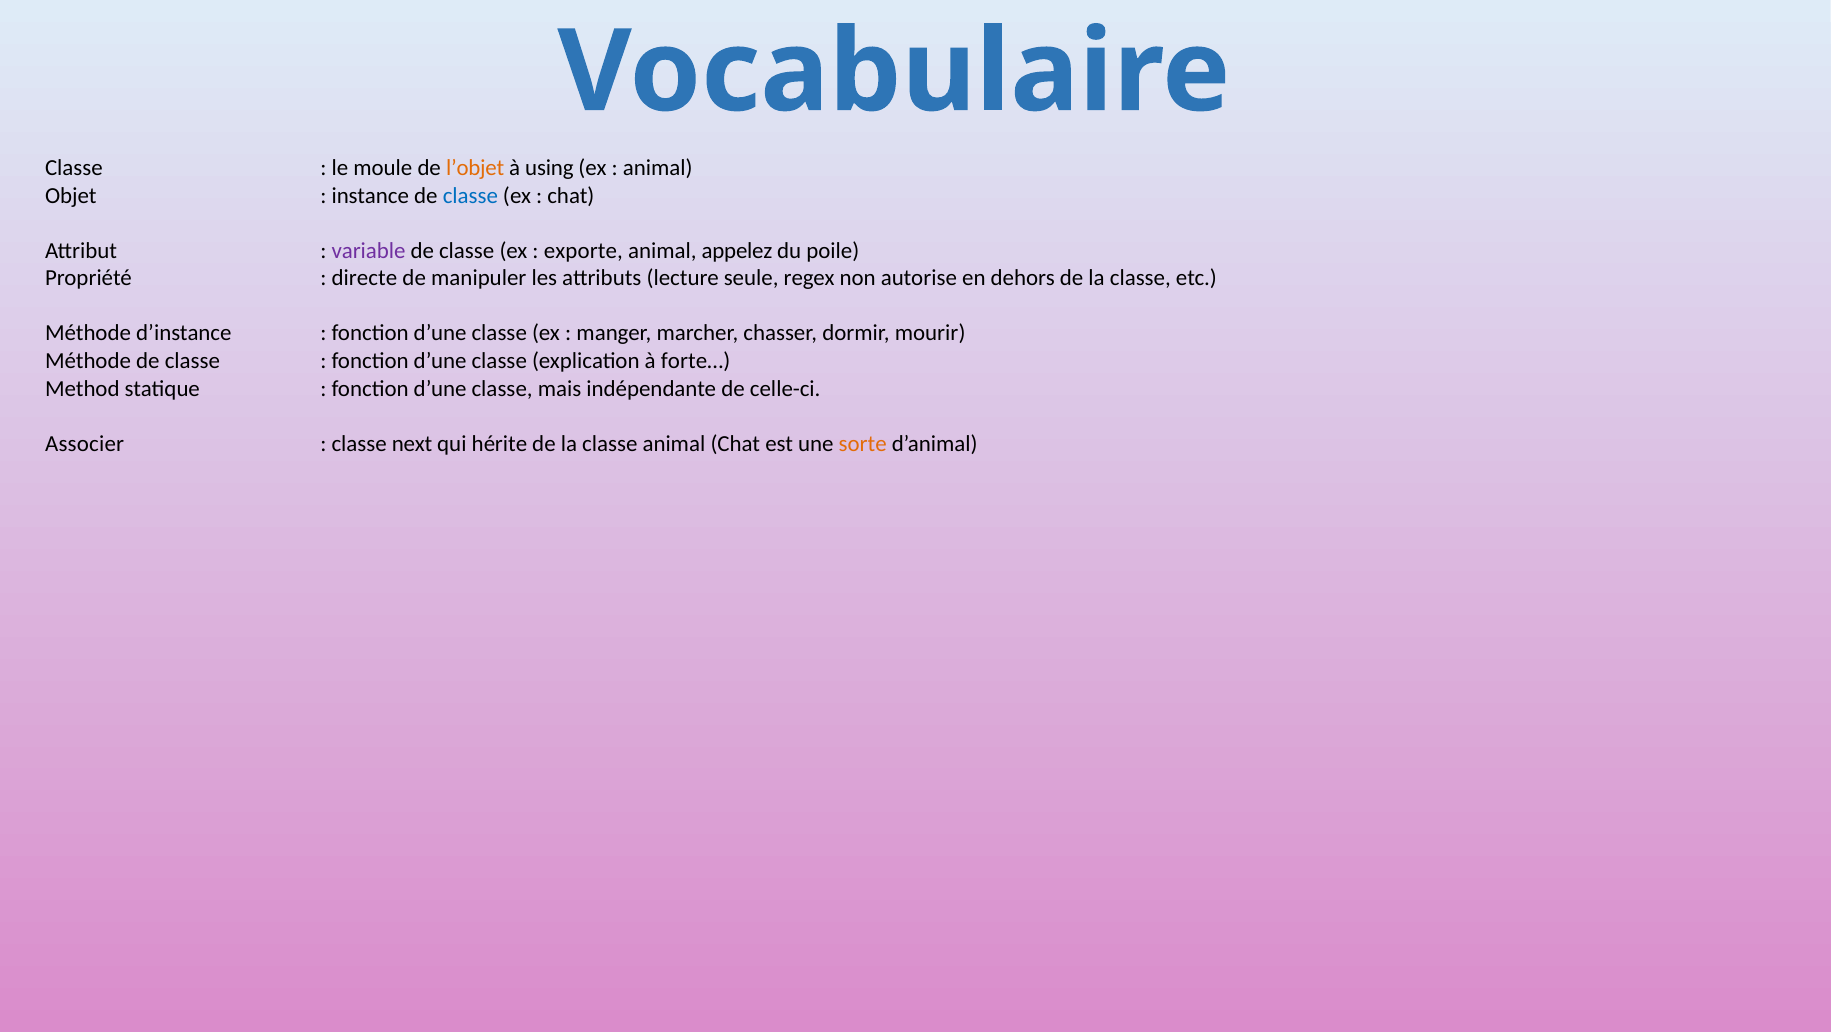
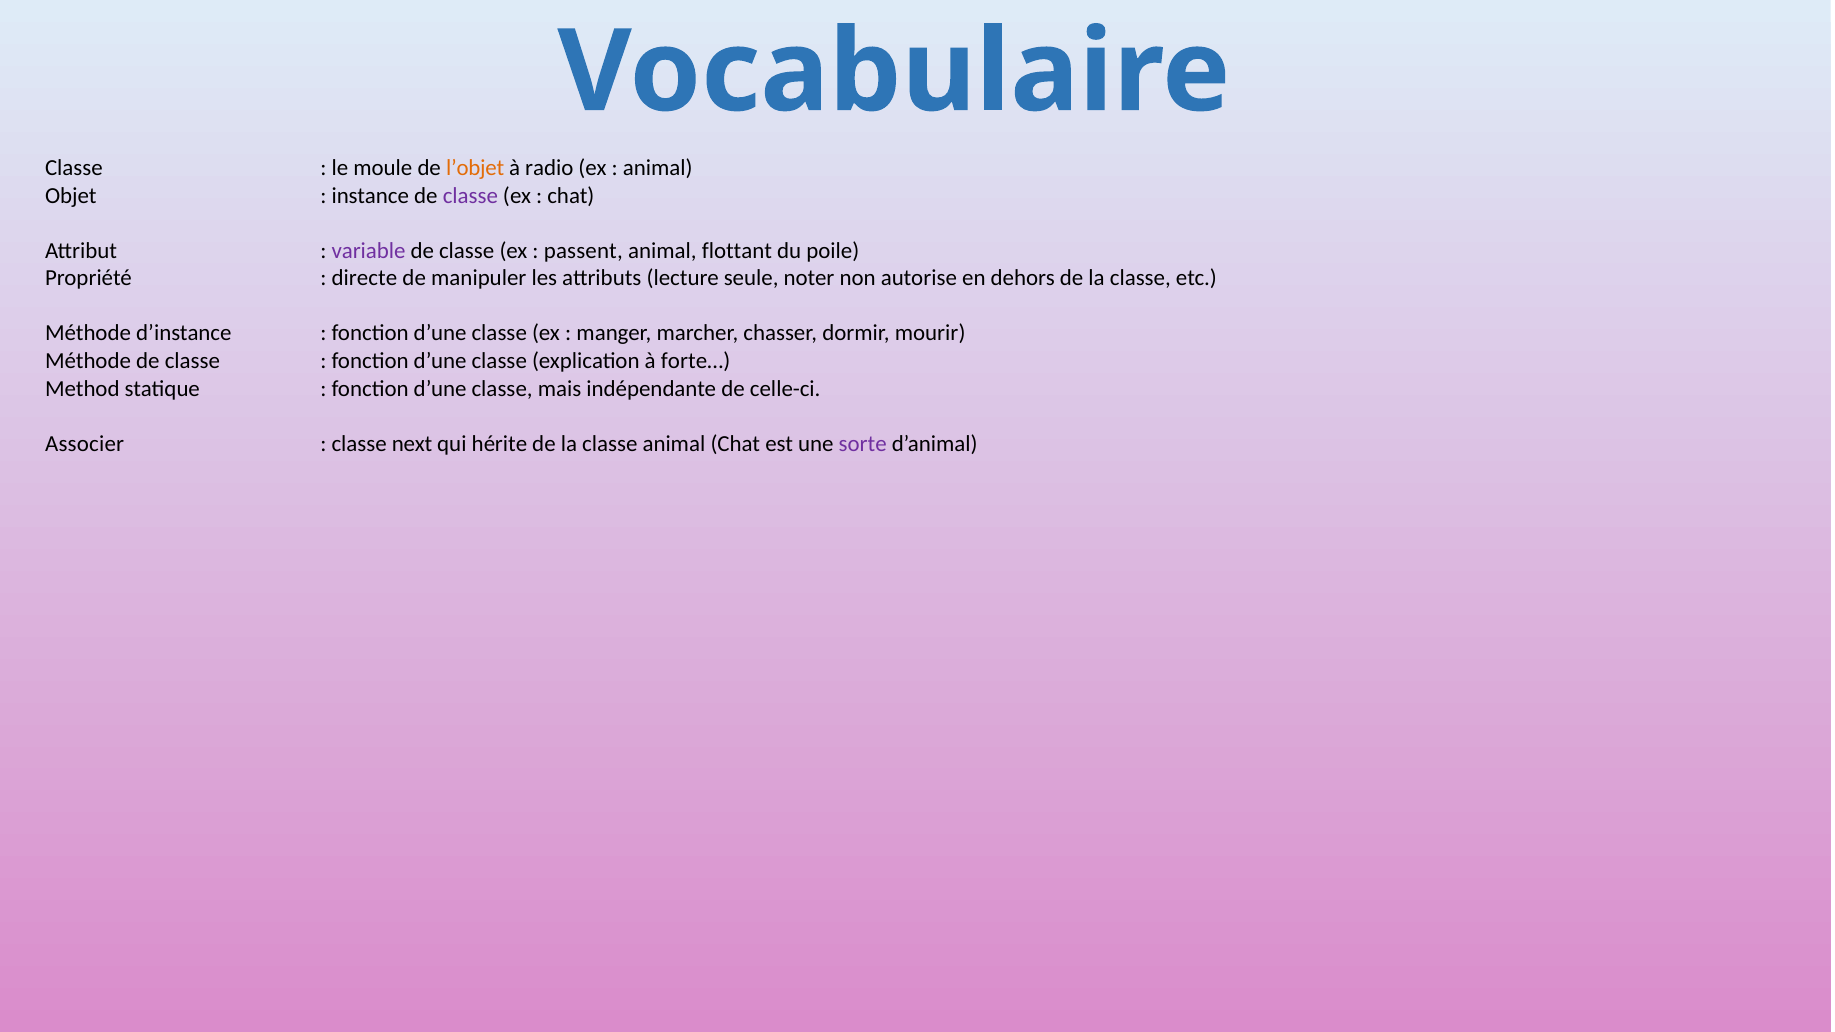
using: using -> radio (549, 168)
classe colour: blue -> purple (470, 196)
exporte: exporte -> passent (583, 251)
appelez: appelez -> flottant (737, 251)
regex: regex -> noter (809, 278)
sorte colour: orange -> purple (863, 444)
